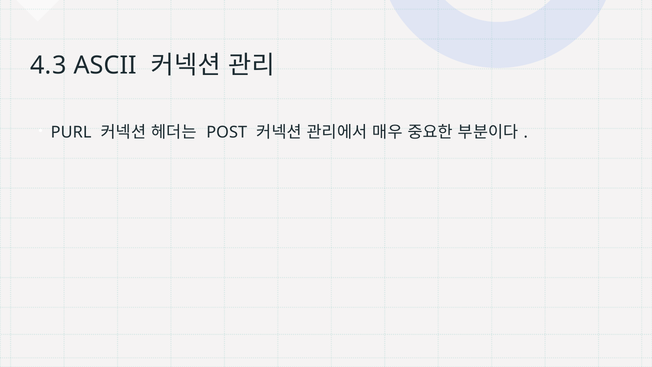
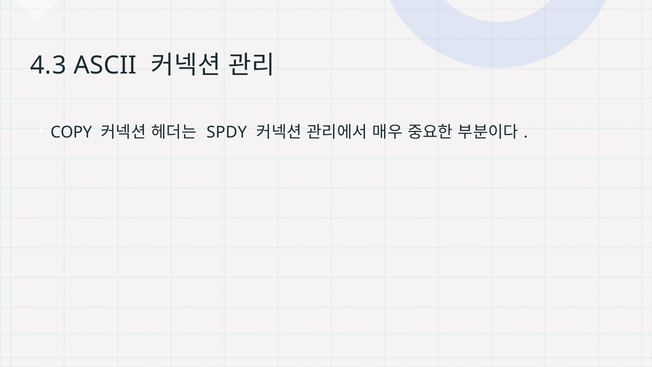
PURL: PURL -> COPY (71, 132)
POST: POST -> SPDY (227, 132)
